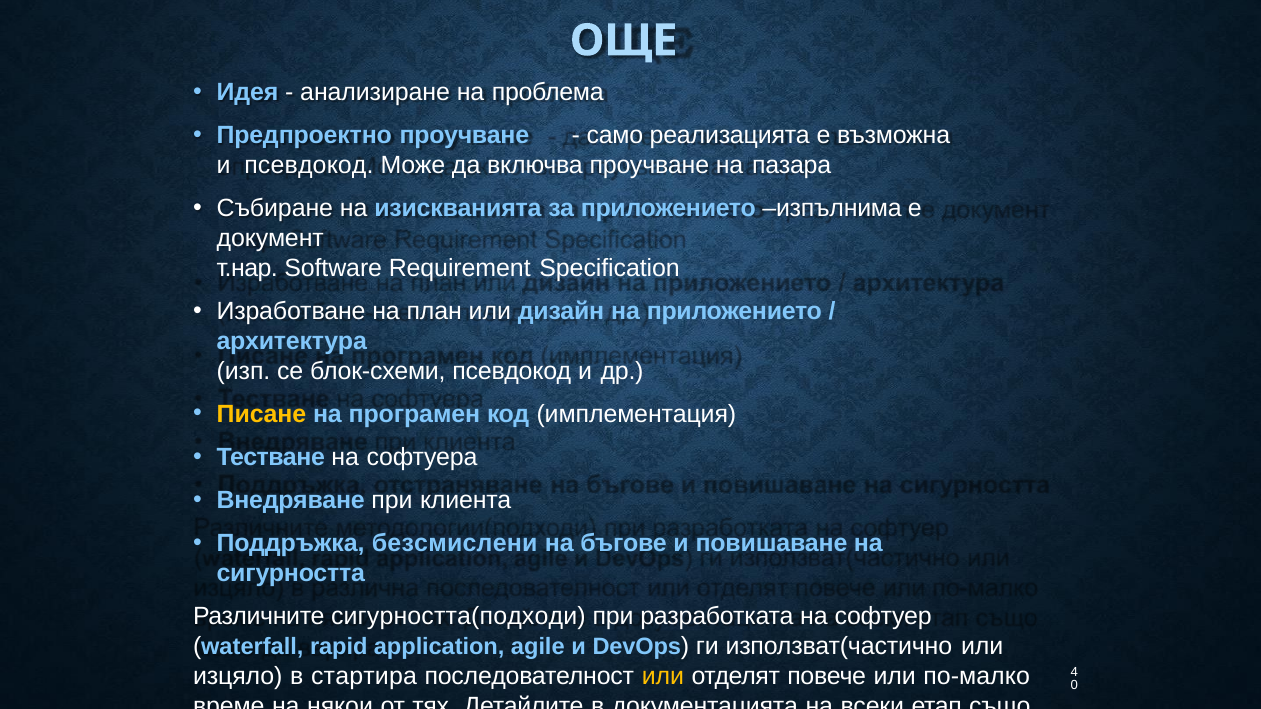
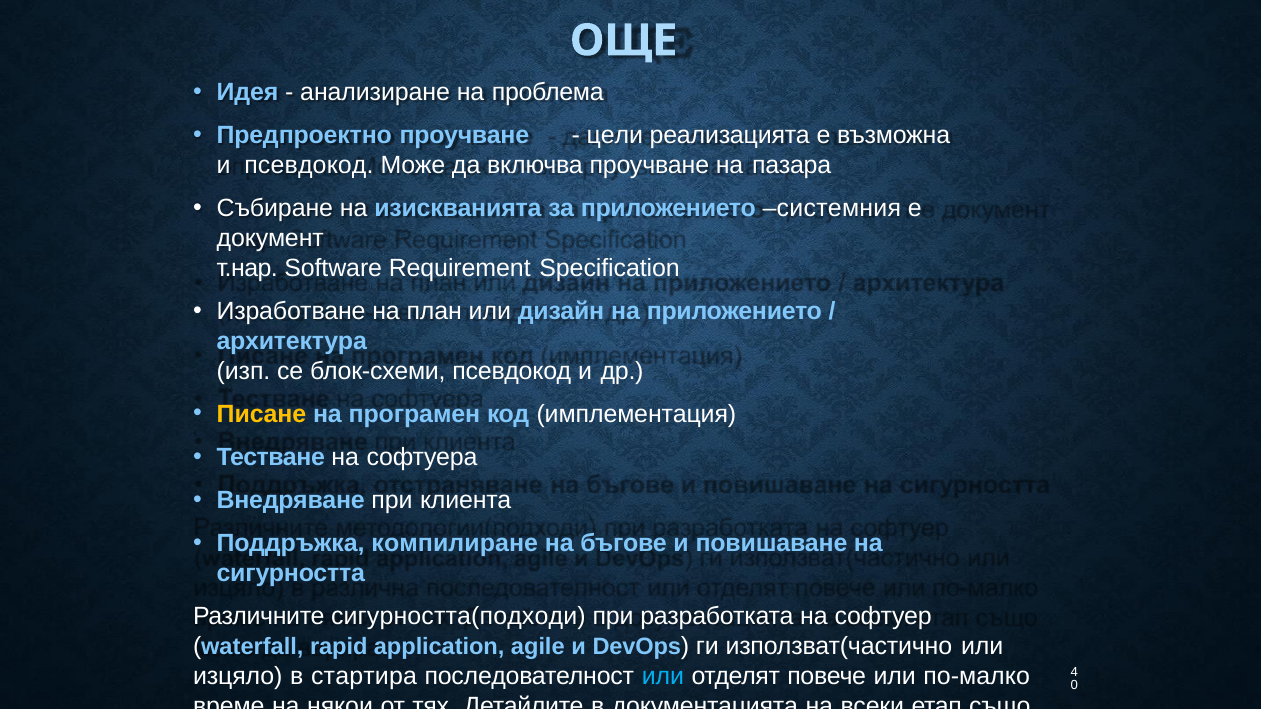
само: само -> цели (615, 135)
изпълнима: изпълнима -> системния (832, 208)
безсмислени: безсмислени -> компилиране (455, 543)
или colour: yellow -> light blue (663, 676)
